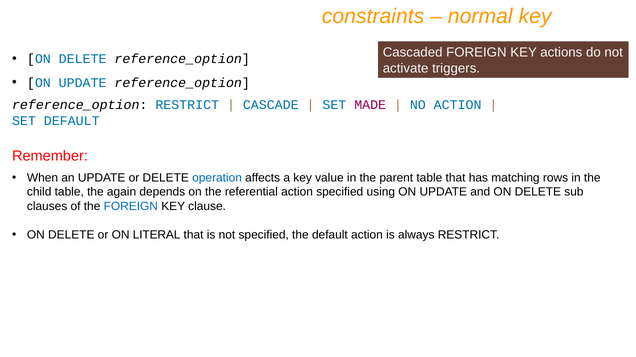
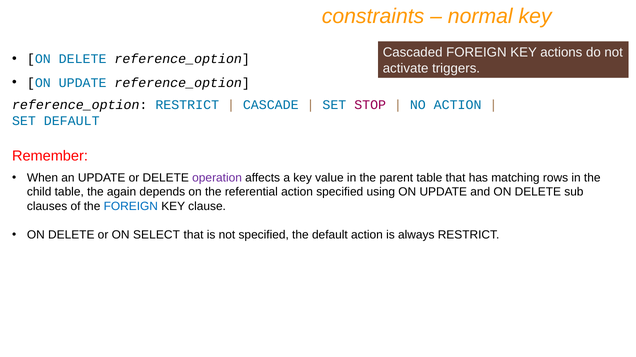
MADE: MADE -> STOP (370, 105)
operation colour: blue -> purple (217, 178)
LITERAL: LITERAL -> SELECT (156, 235)
